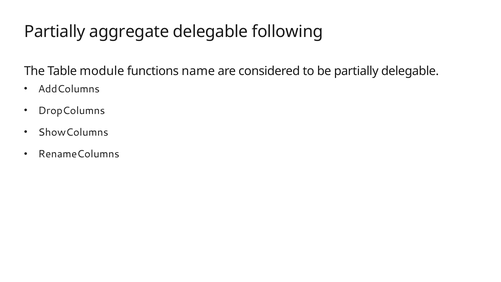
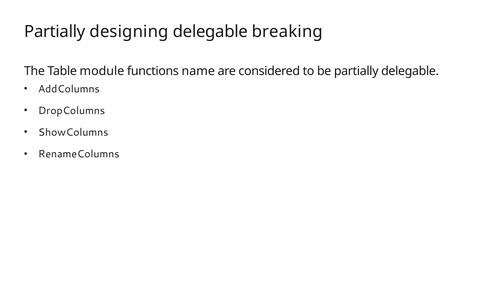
aggregate: aggregate -> designing (129, 31)
following: following -> breaking (287, 31)
